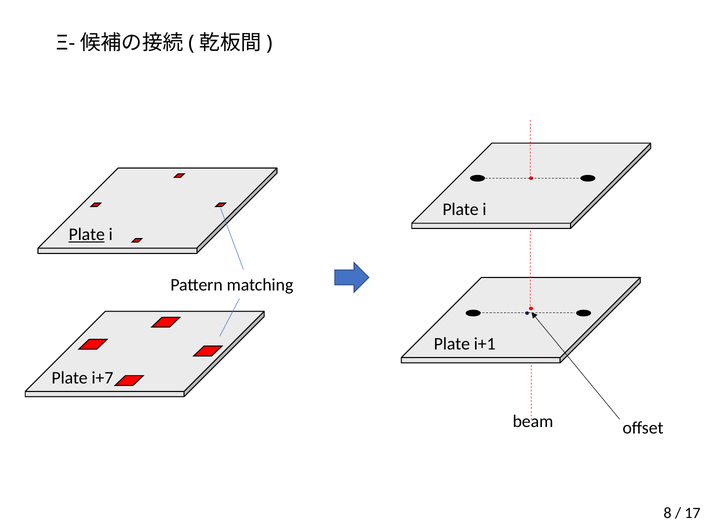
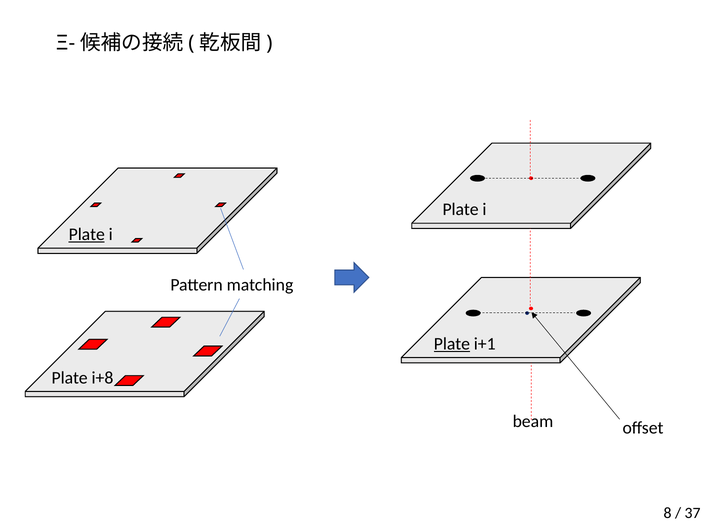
Plate underline: none -> present (452, 344)
i+7: i+7 -> i+8 (102, 378)
17: 17 -> 37 (693, 513)
